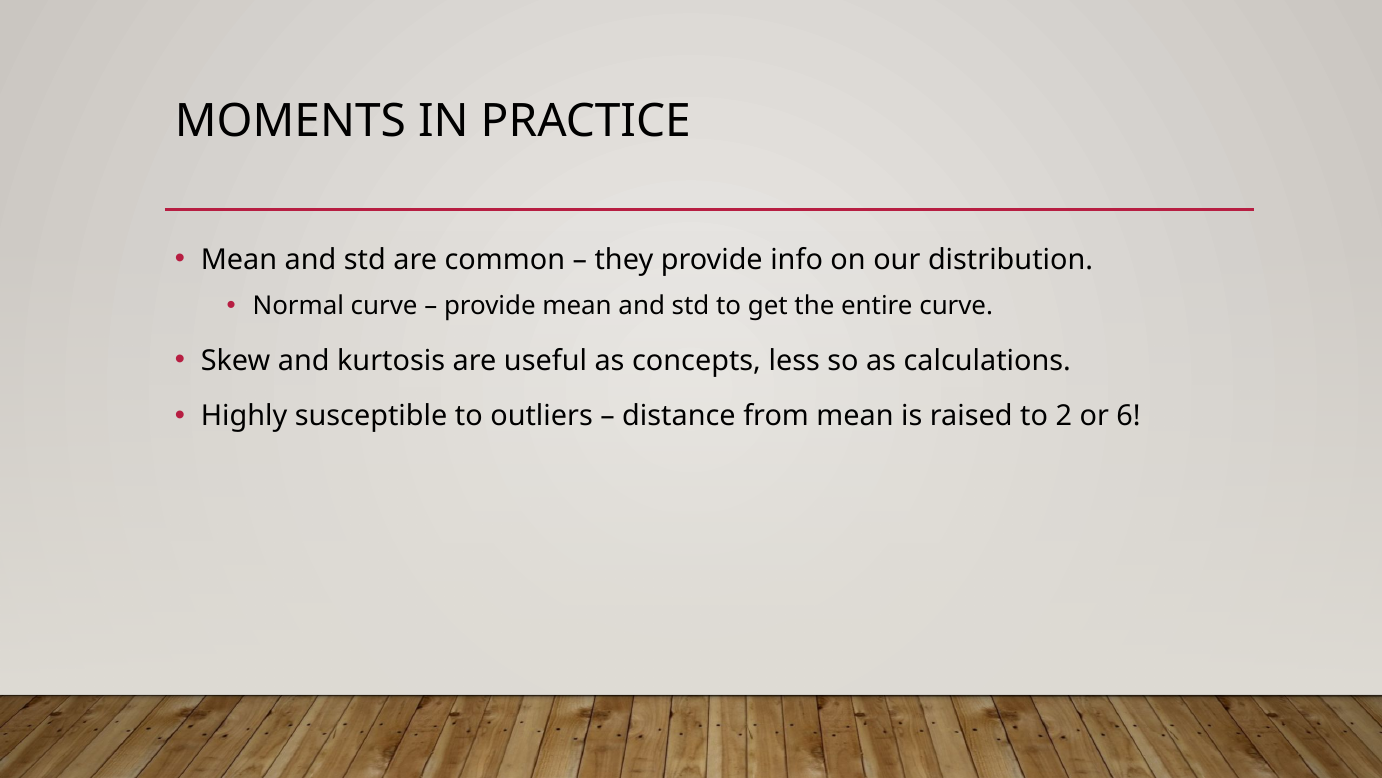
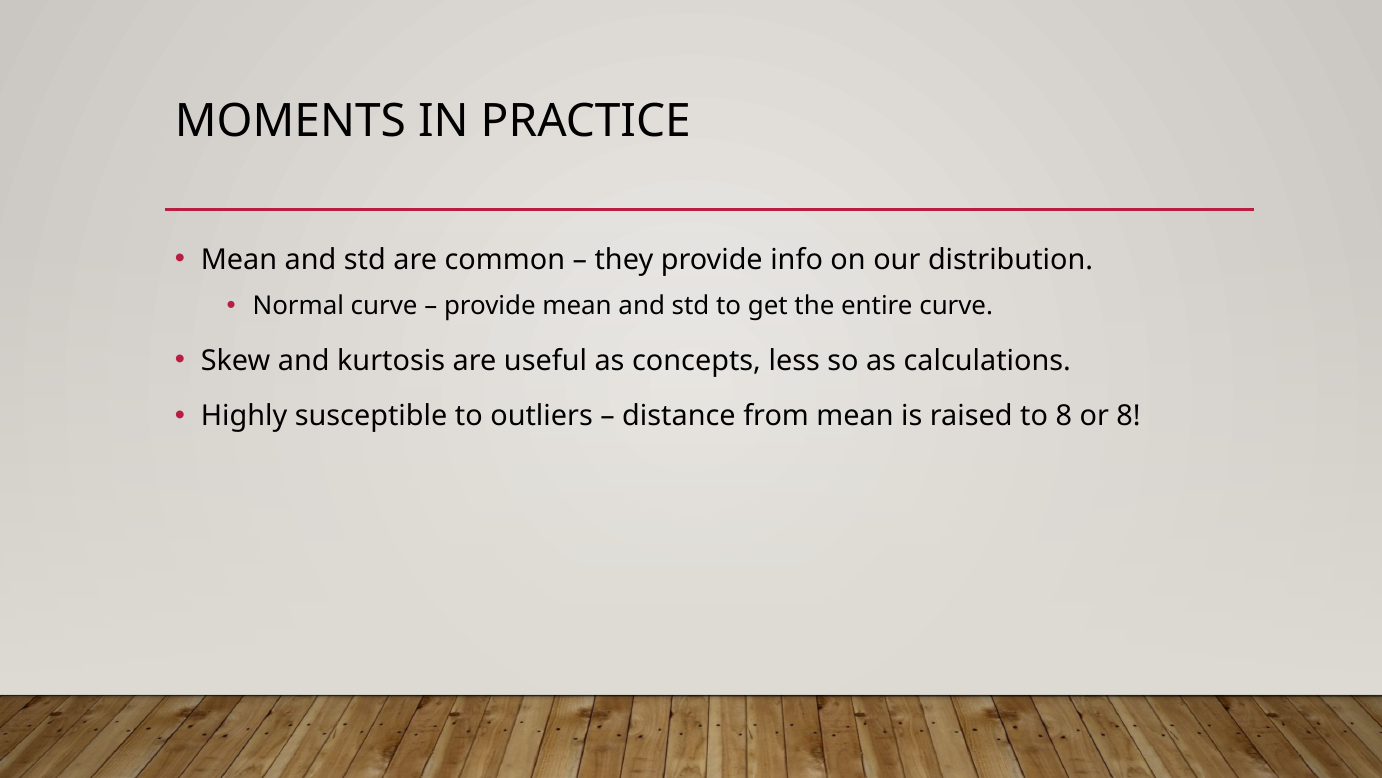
to 2: 2 -> 8 (1064, 416)
or 6: 6 -> 8 (1128, 416)
